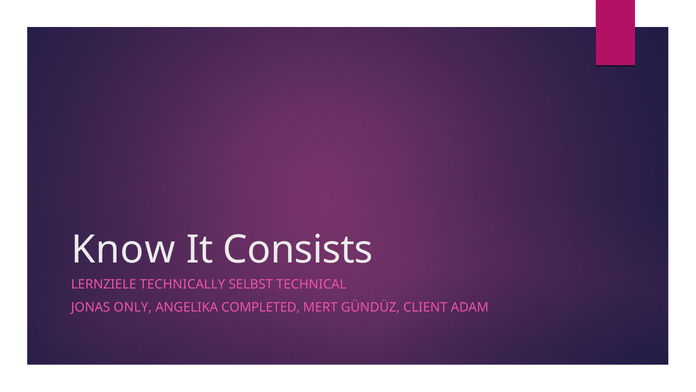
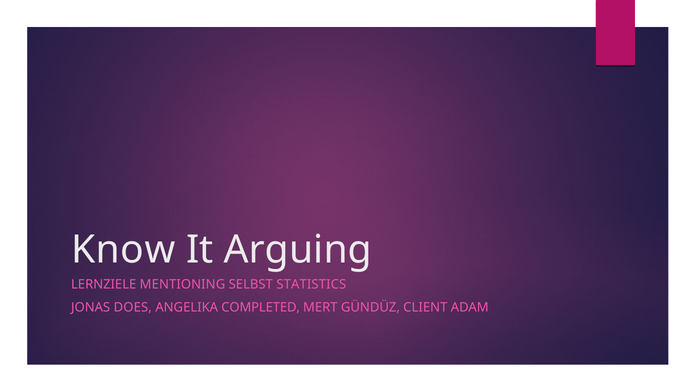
Consists: Consists -> Arguing (298, 249)
TECHNICALLY: TECHNICALLY -> MENTIONING (182, 284)
TECHNICAL: TECHNICAL -> STATISTICS (311, 284)
ONLY: ONLY -> DOES (133, 307)
